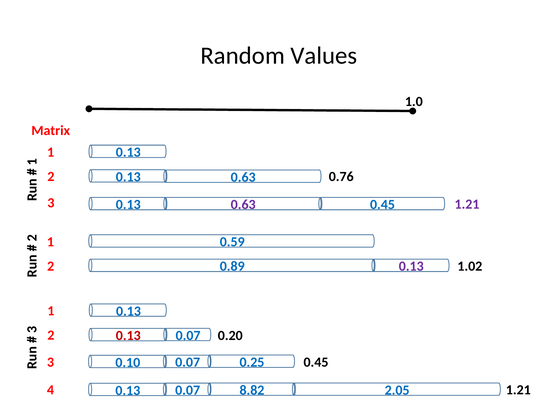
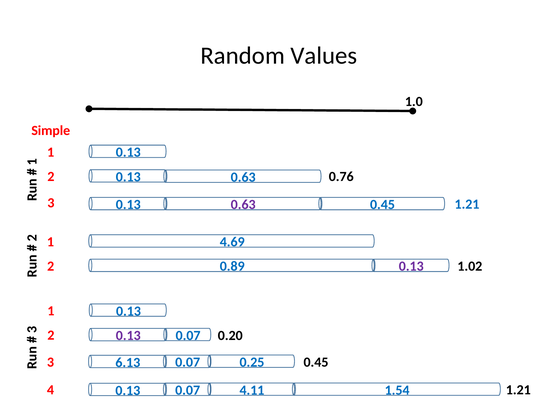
Matrix: Matrix -> Simple (51, 131)
1.21 colour: purple -> blue (467, 205)
0.59: 0.59 -> 4.69 (232, 242)
0.13 colour: red -> purple (128, 336)
0.10: 0.10 -> 6.13 (128, 363)
2.05: 2.05 -> 1.54 (397, 391)
8.82: 8.82 -> 4.11 (252, 391)
